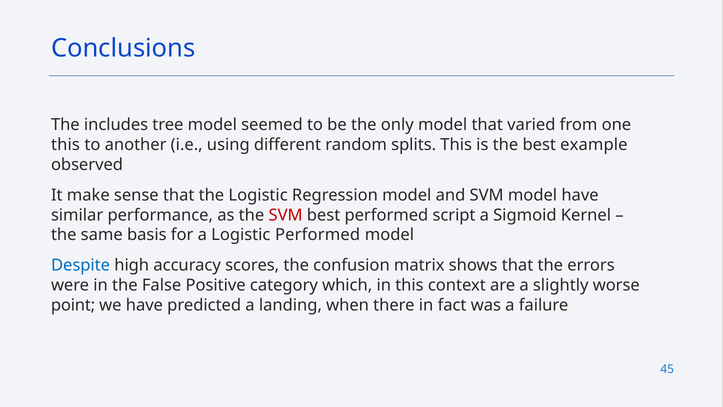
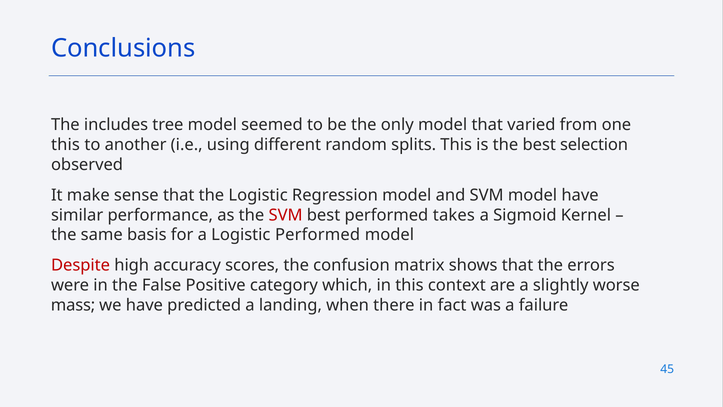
example: example -> selection (594, 145)
script: script -> takes (454, 215)
Despite colour: blue -> red (81, 265)
point: point -> mass (73, 305)
